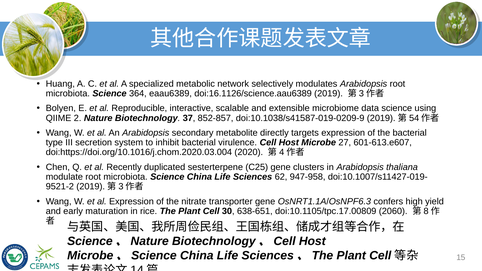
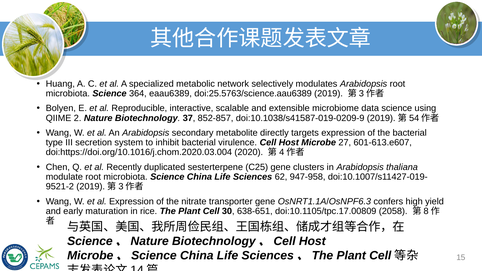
doi:16.1126/science.aau6389: doi:16.1126/science.aau6389 -> doi:25.5763/science.aau6389 (253, 94)
2060: 2060 -> 2058 (393, 211)
